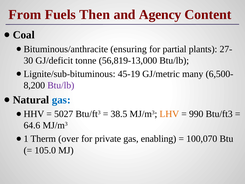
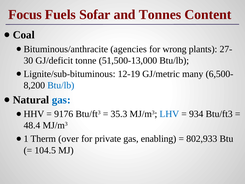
From: From -> Focus (25, 15)
Then: Then -> Sofar (95, 15)
Agency: Agency -> Tonnes (160, 15)
ensuring: ensuring -> agencies (129, 49)
partial: partial -> wrong (175, 49)
56,819-13,000: 56,819-13,000 -> 51,500-13,000 (128, 60)
45-19: 45-19 -> 12-19 (129, 74)
Btu/lb colour: purple -> blue (61, 85)
5027: 5027 -> 9176 (64, 114)
38.5: 38.5 -> 35.3 (119, 114)
LHV colour: orange -> blue (169, 114)
990: 990 -> 934 (196, 114)
64.6: 64.6 -> 48.4 (32, 125)
100,070: 100,070 -> 802,933 (202, 139)
105.0: 105.0 -> 104.5 (45, 150)
